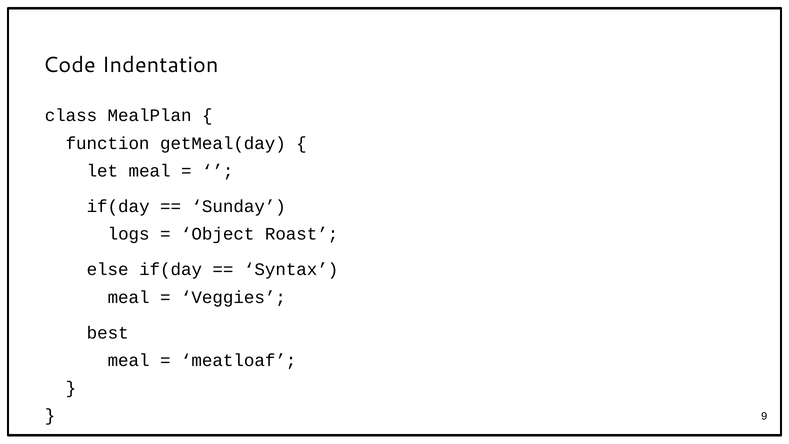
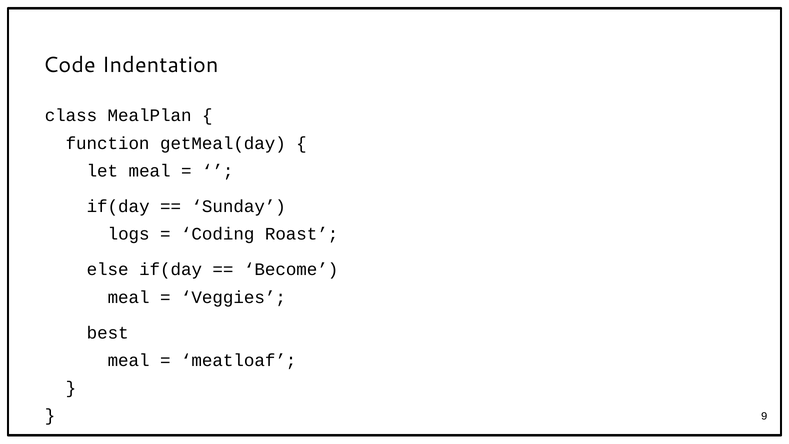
Object: Object -> Coding (218, 234)
Syntax: Syntax -> Become (291, 269)
